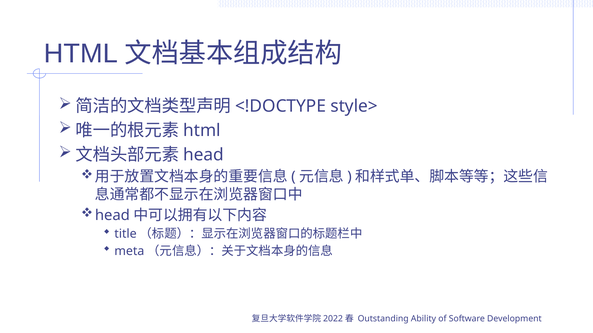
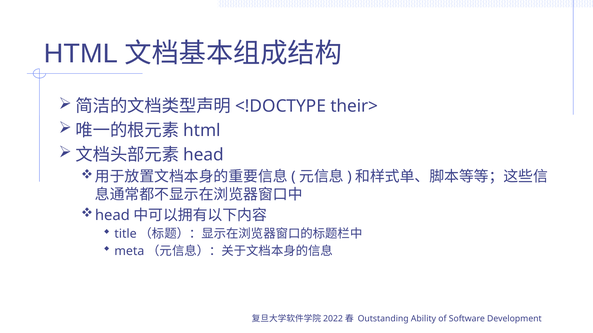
style>: style> -> their> (354, 106)
